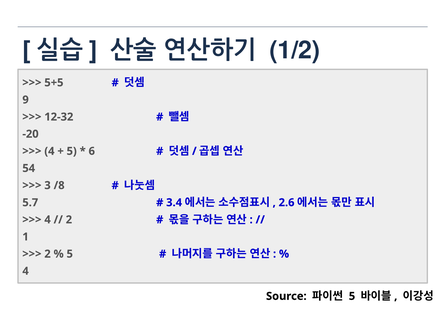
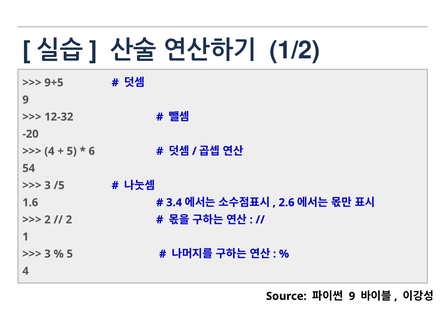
5+5: 5+5 -> 9+5 (54, 83)
/8: /8 -> /5 (59, 185)
5.7: 5.7 -> 1.6 (30, 202)
4: 4 -> 2 (48, 219)
2: 2 -> 3 (48, 254)
5: 5 -> 9 (352, 296)
